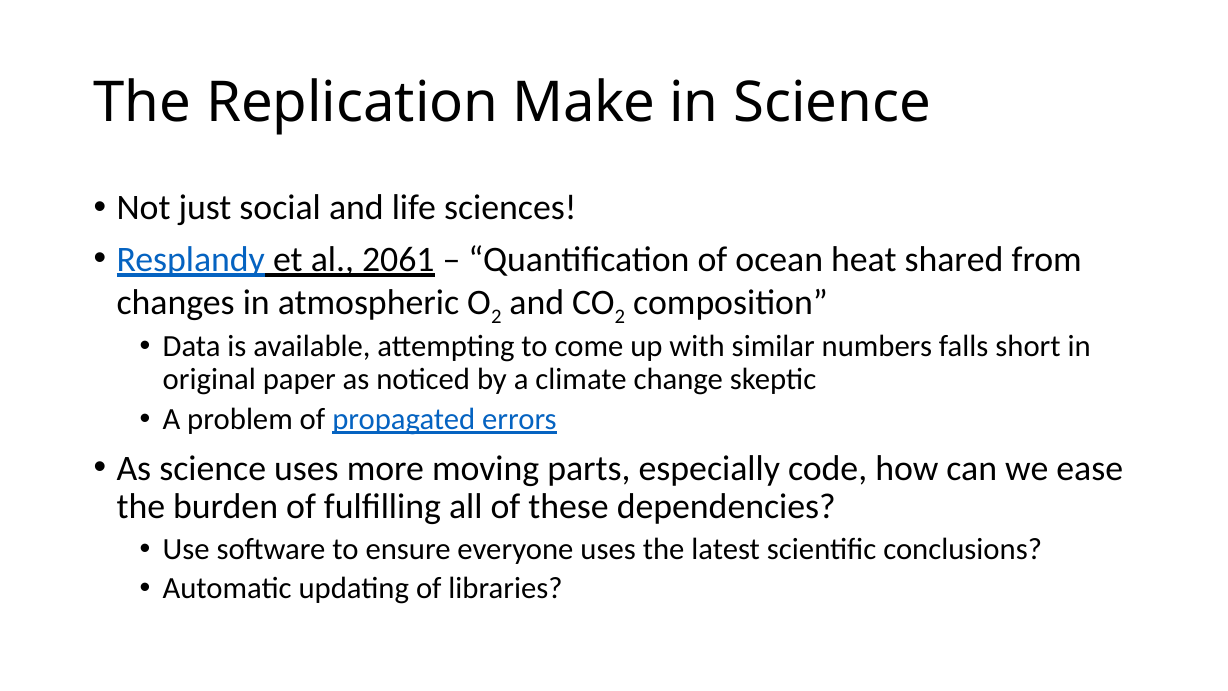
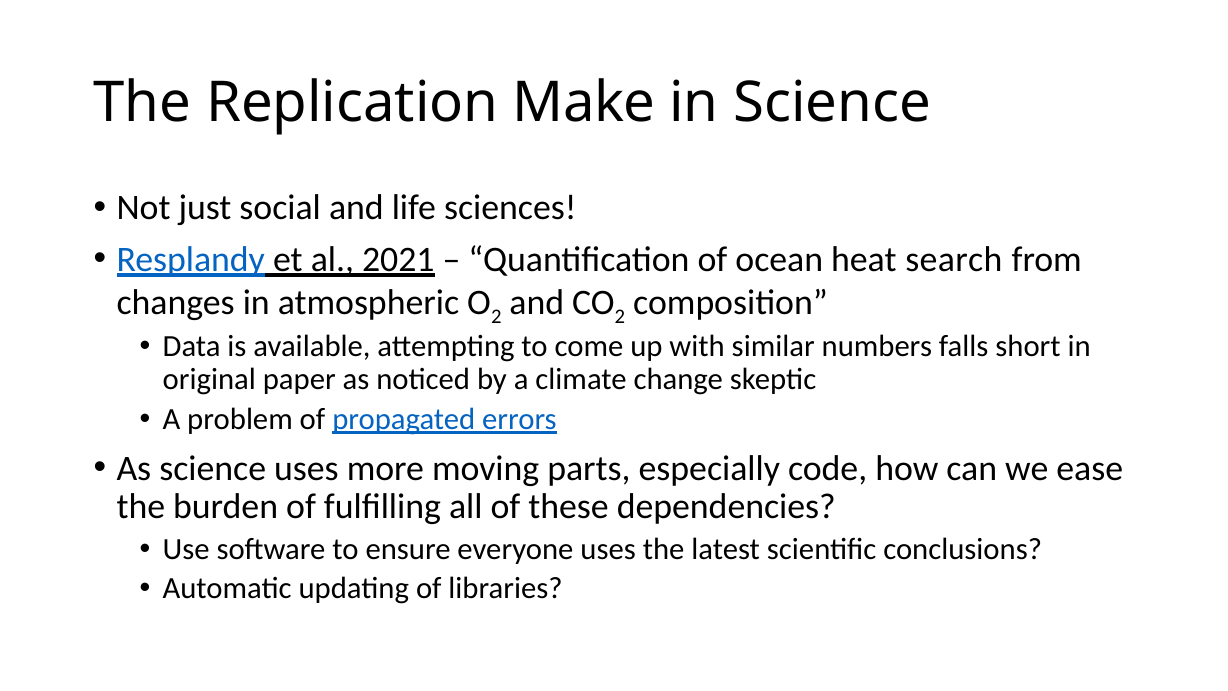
2061: 2061 -> 2021 (398, 260)
shared: shared -> search (954, 260)
